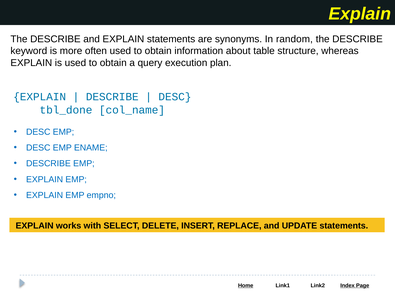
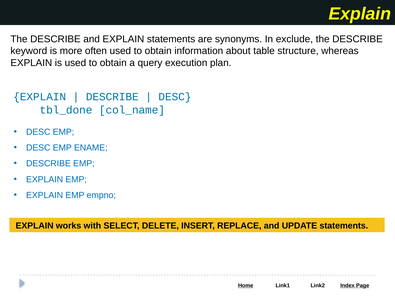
random: random -> exclude (294, 39)
